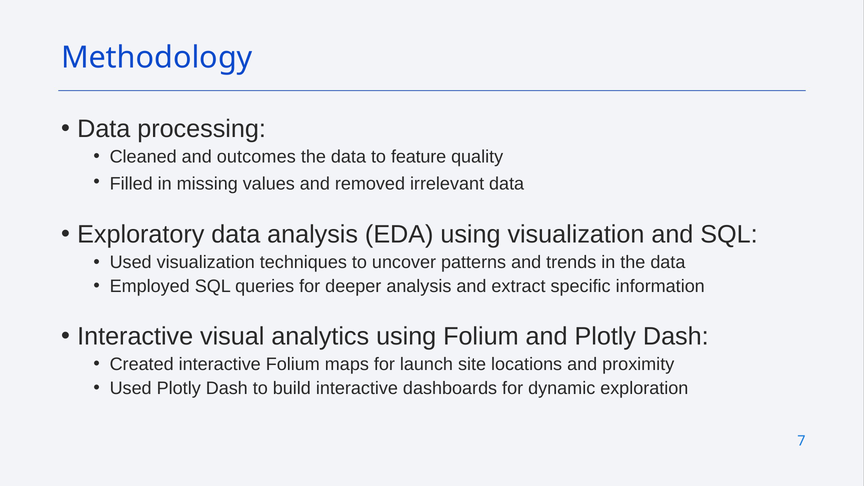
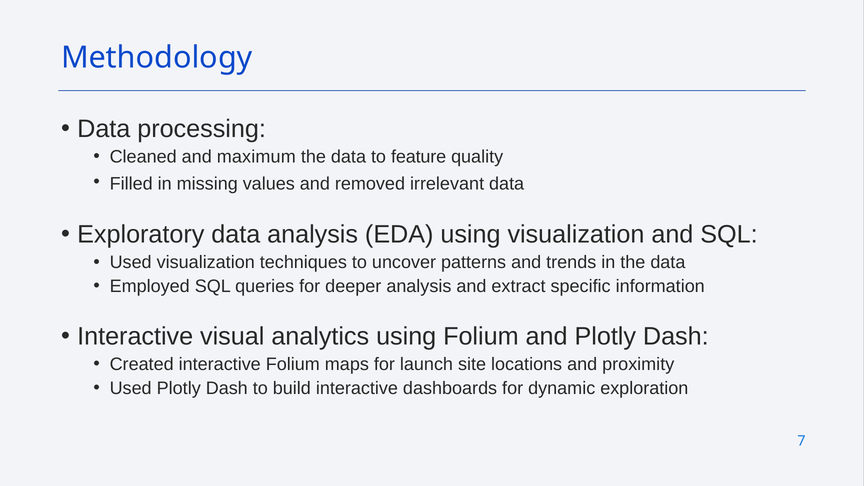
outcomes: outcomes -> maximum (256, 157)
